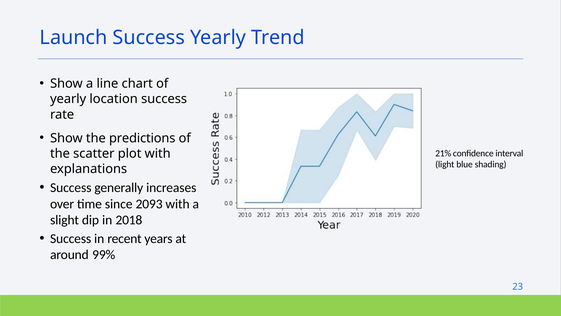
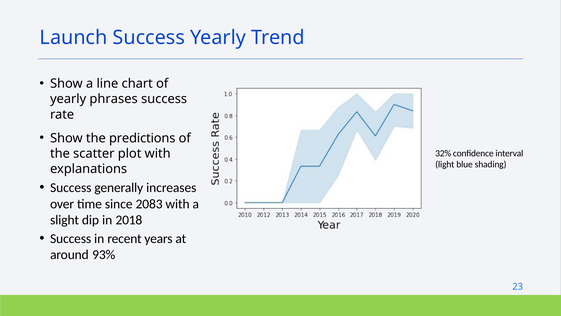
location: location -> phrases (114, 99)
21%: 21% -> 32% (443, 153)
2093: 2093 -> 2083 (149, 204)
99%: 99% -> 93% (104, 254)
